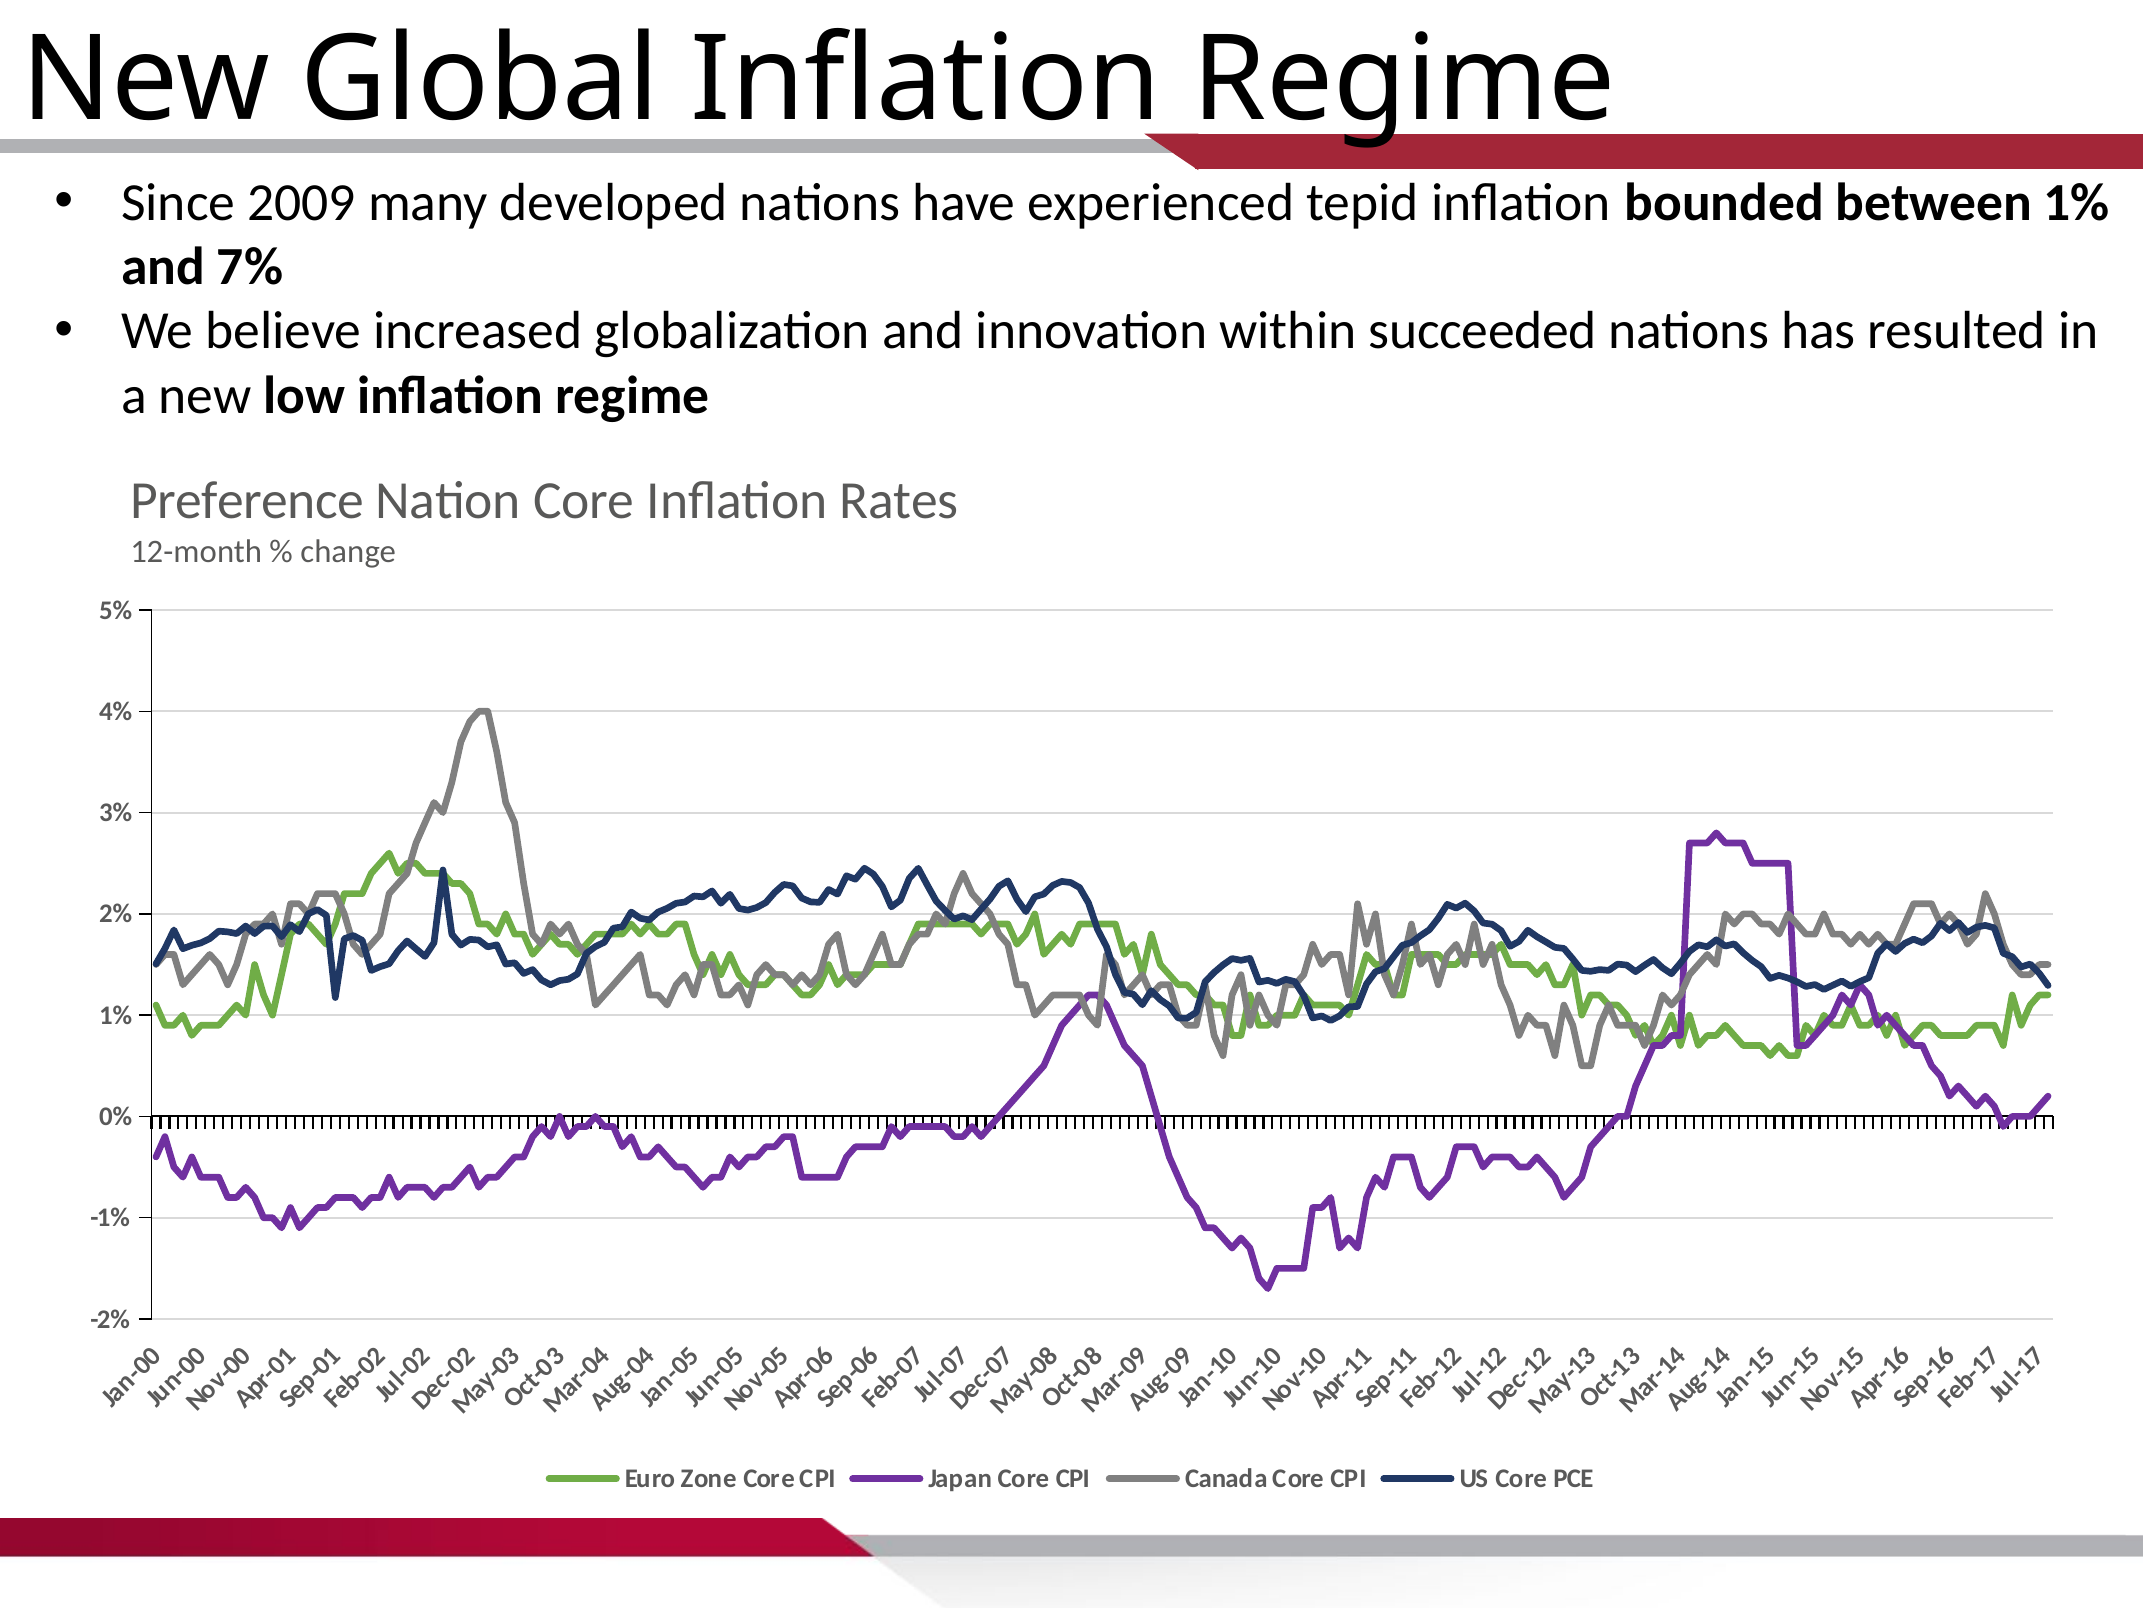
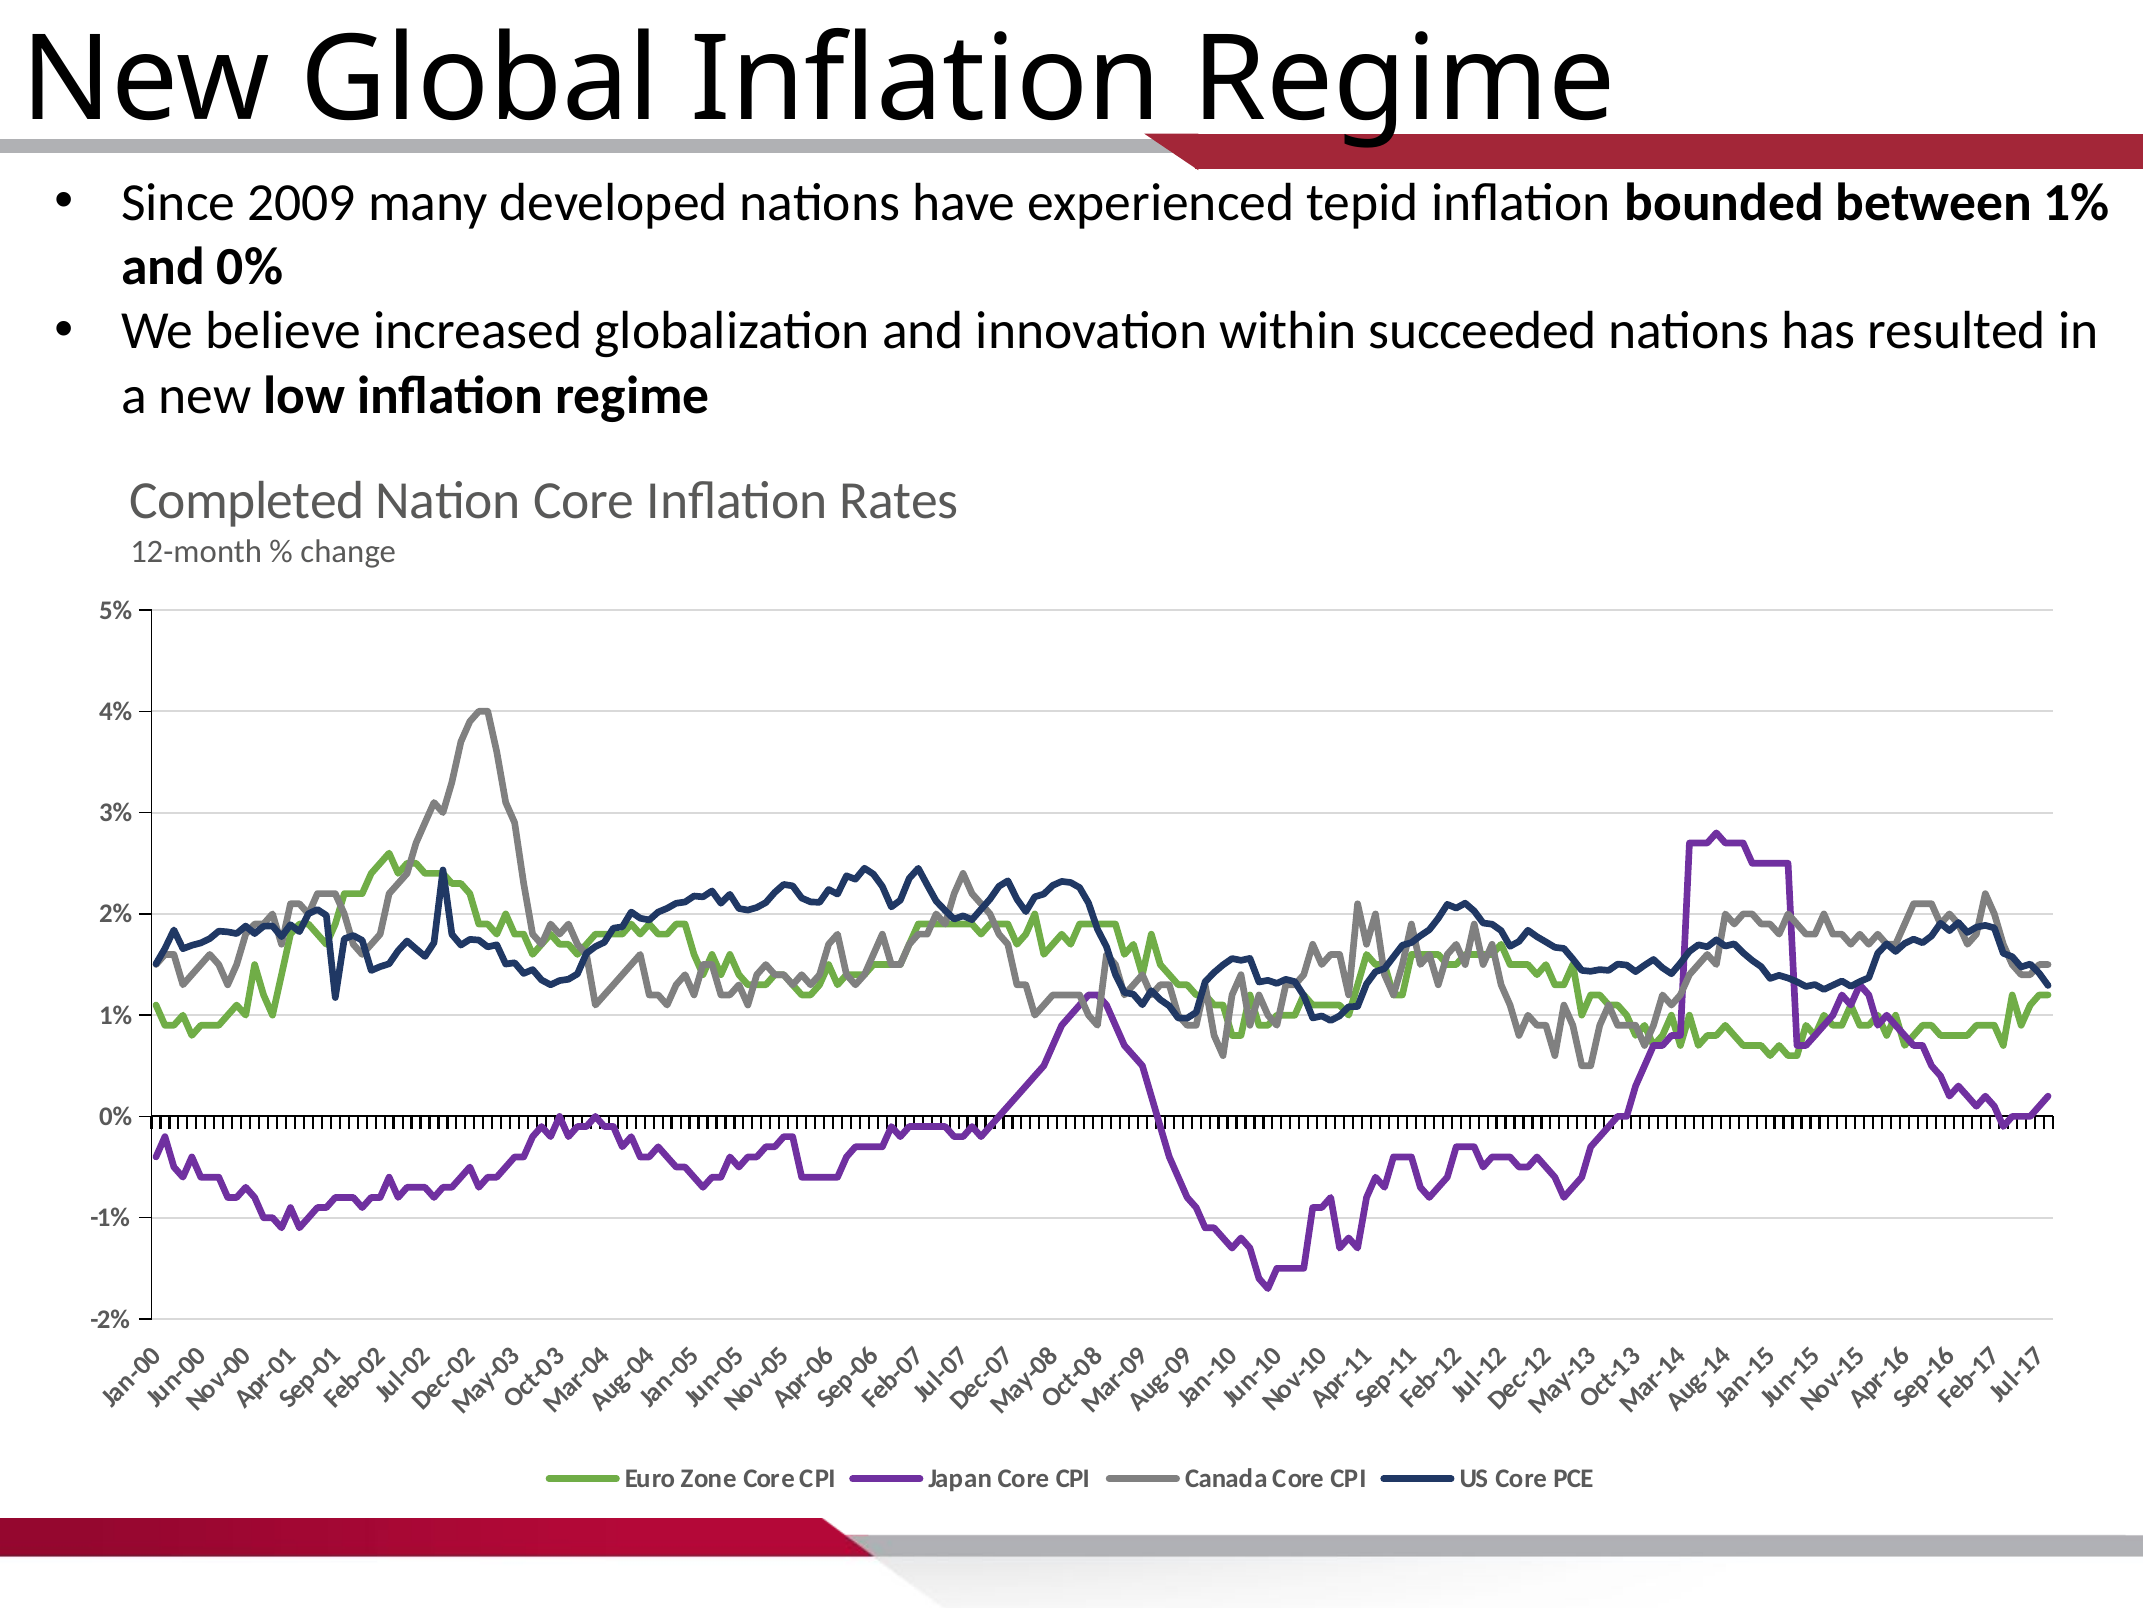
and 7%: 7% -> 0% (250, 267)
Preference: Preference -> Completed (247, 501)
